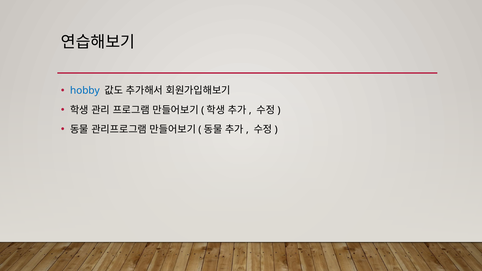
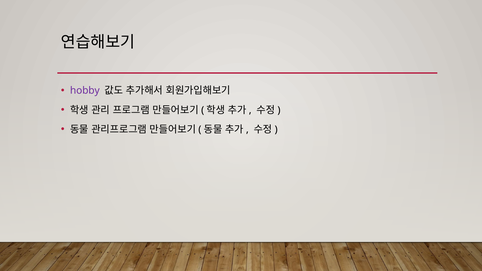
hobby colour: blue -> purple (85, 91)
